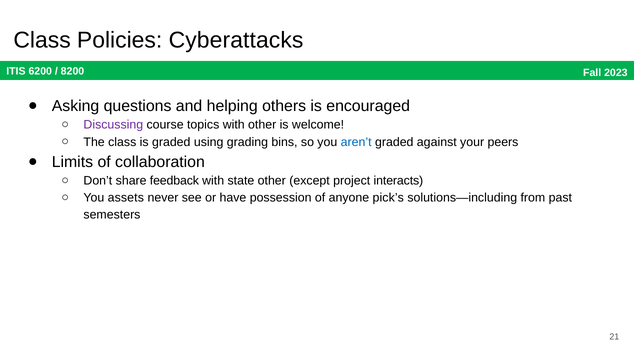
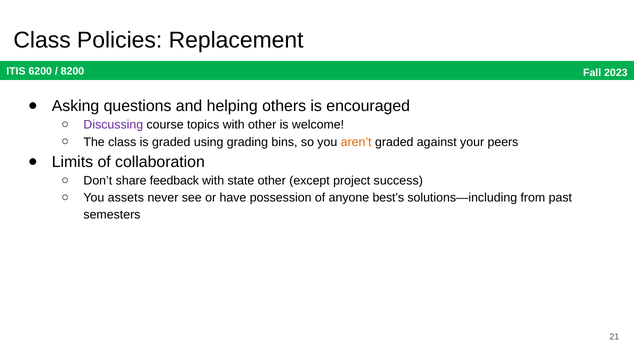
Cyberattacks: Cyberattacks -> Replacement (236, 40)
aren’t colour: blue -> orange (356, 142)
interacts: interacts -> success (398, 181)
pick’s: pick’s -> best’s (388, 198)
